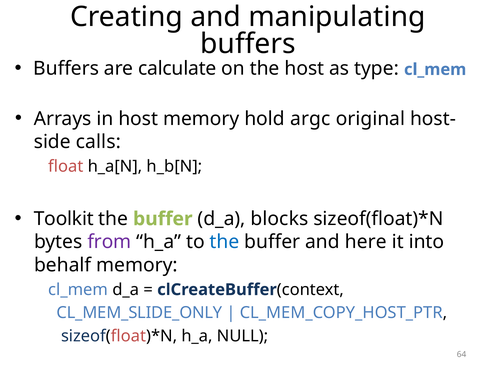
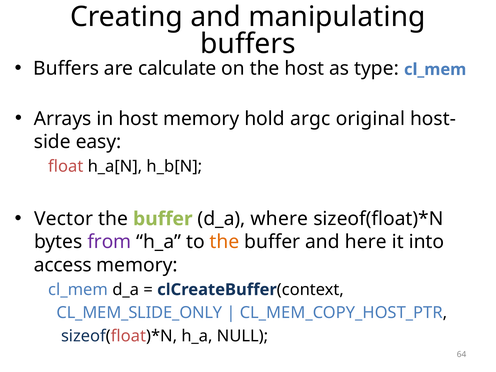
calls: calls -> easy (99, 142)
Toolkit: Toolkit -> Vector (64, 219)
blocks: blocks -> where (279, 219)
the colour: blue -> orange (224, 242)
behalf: behalf -> access (63, 265)
